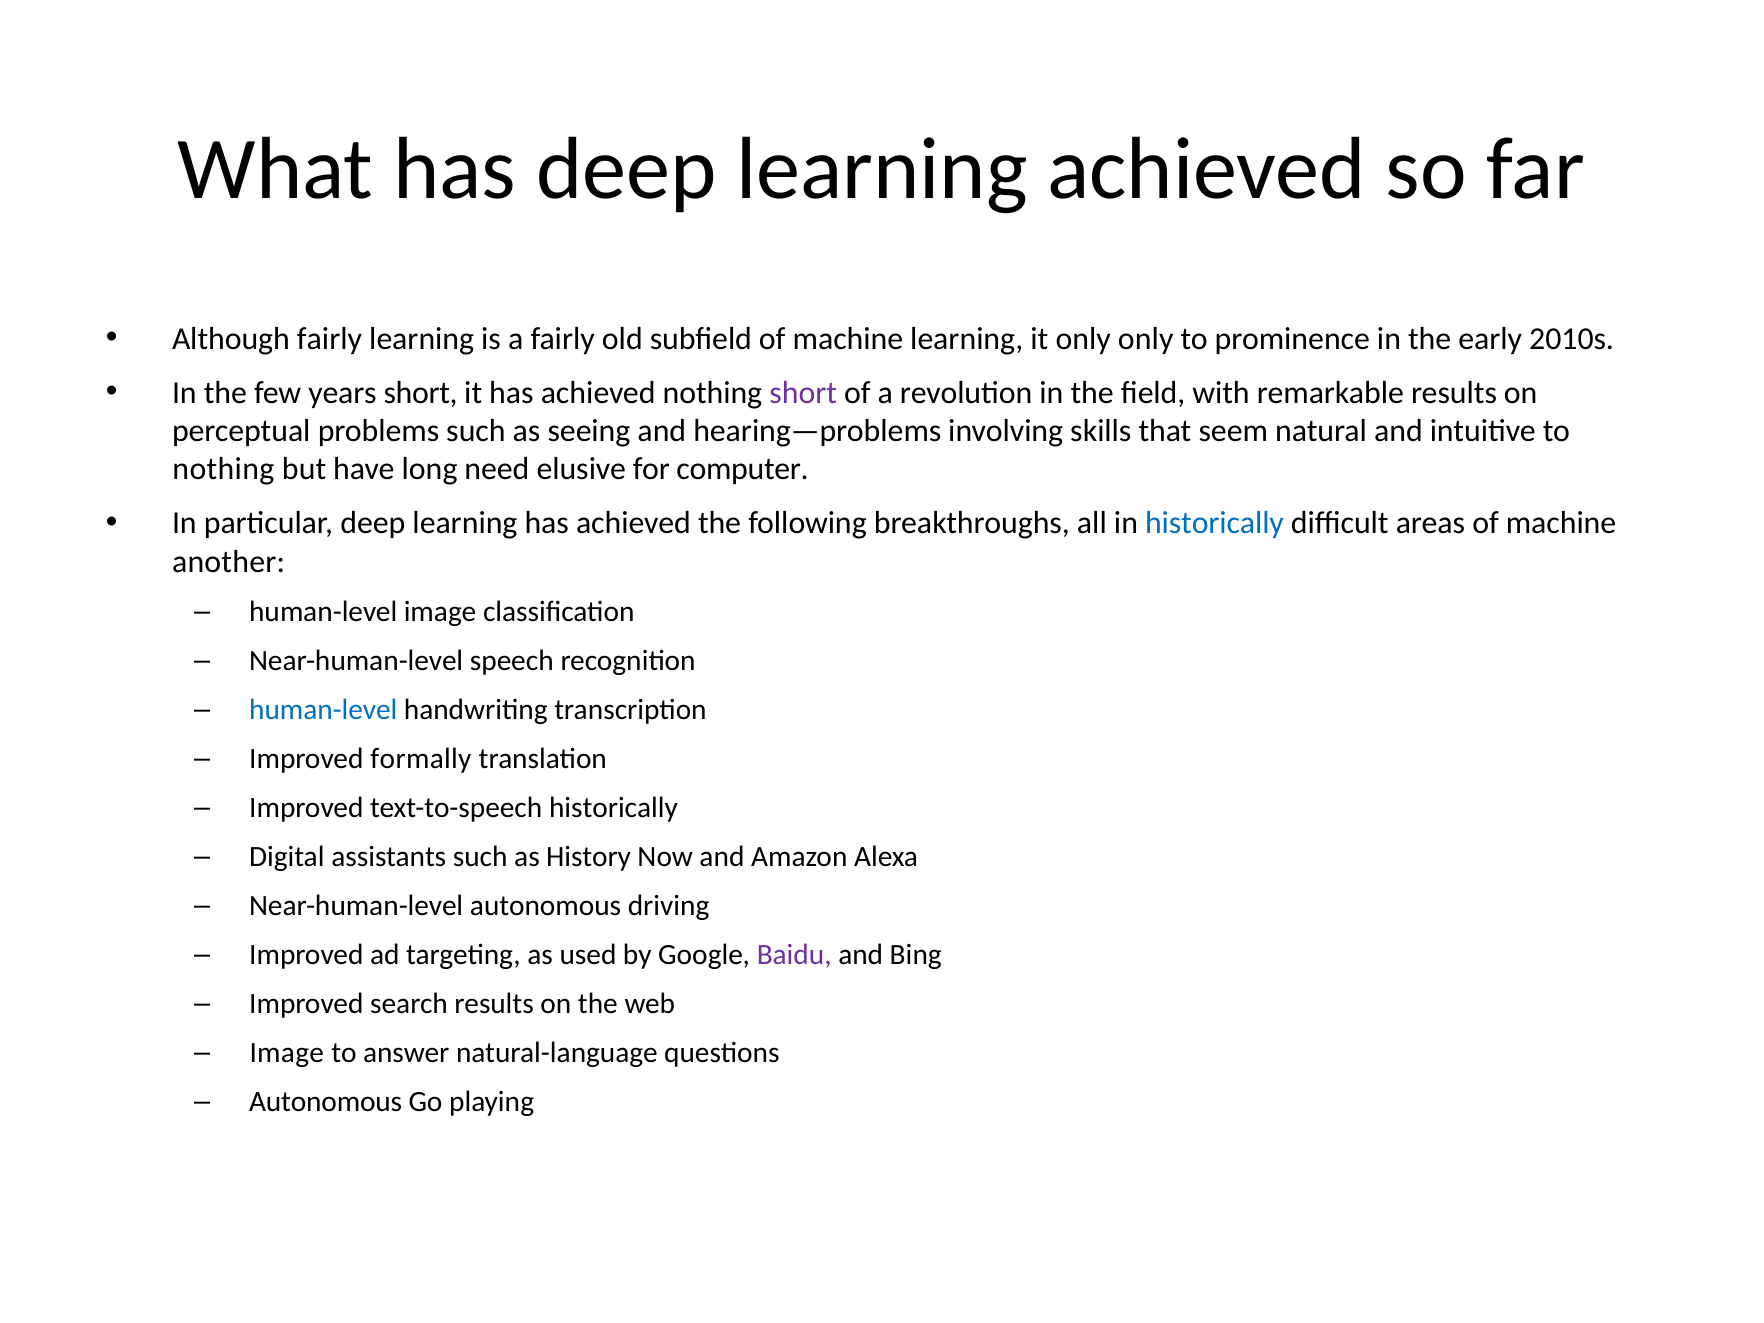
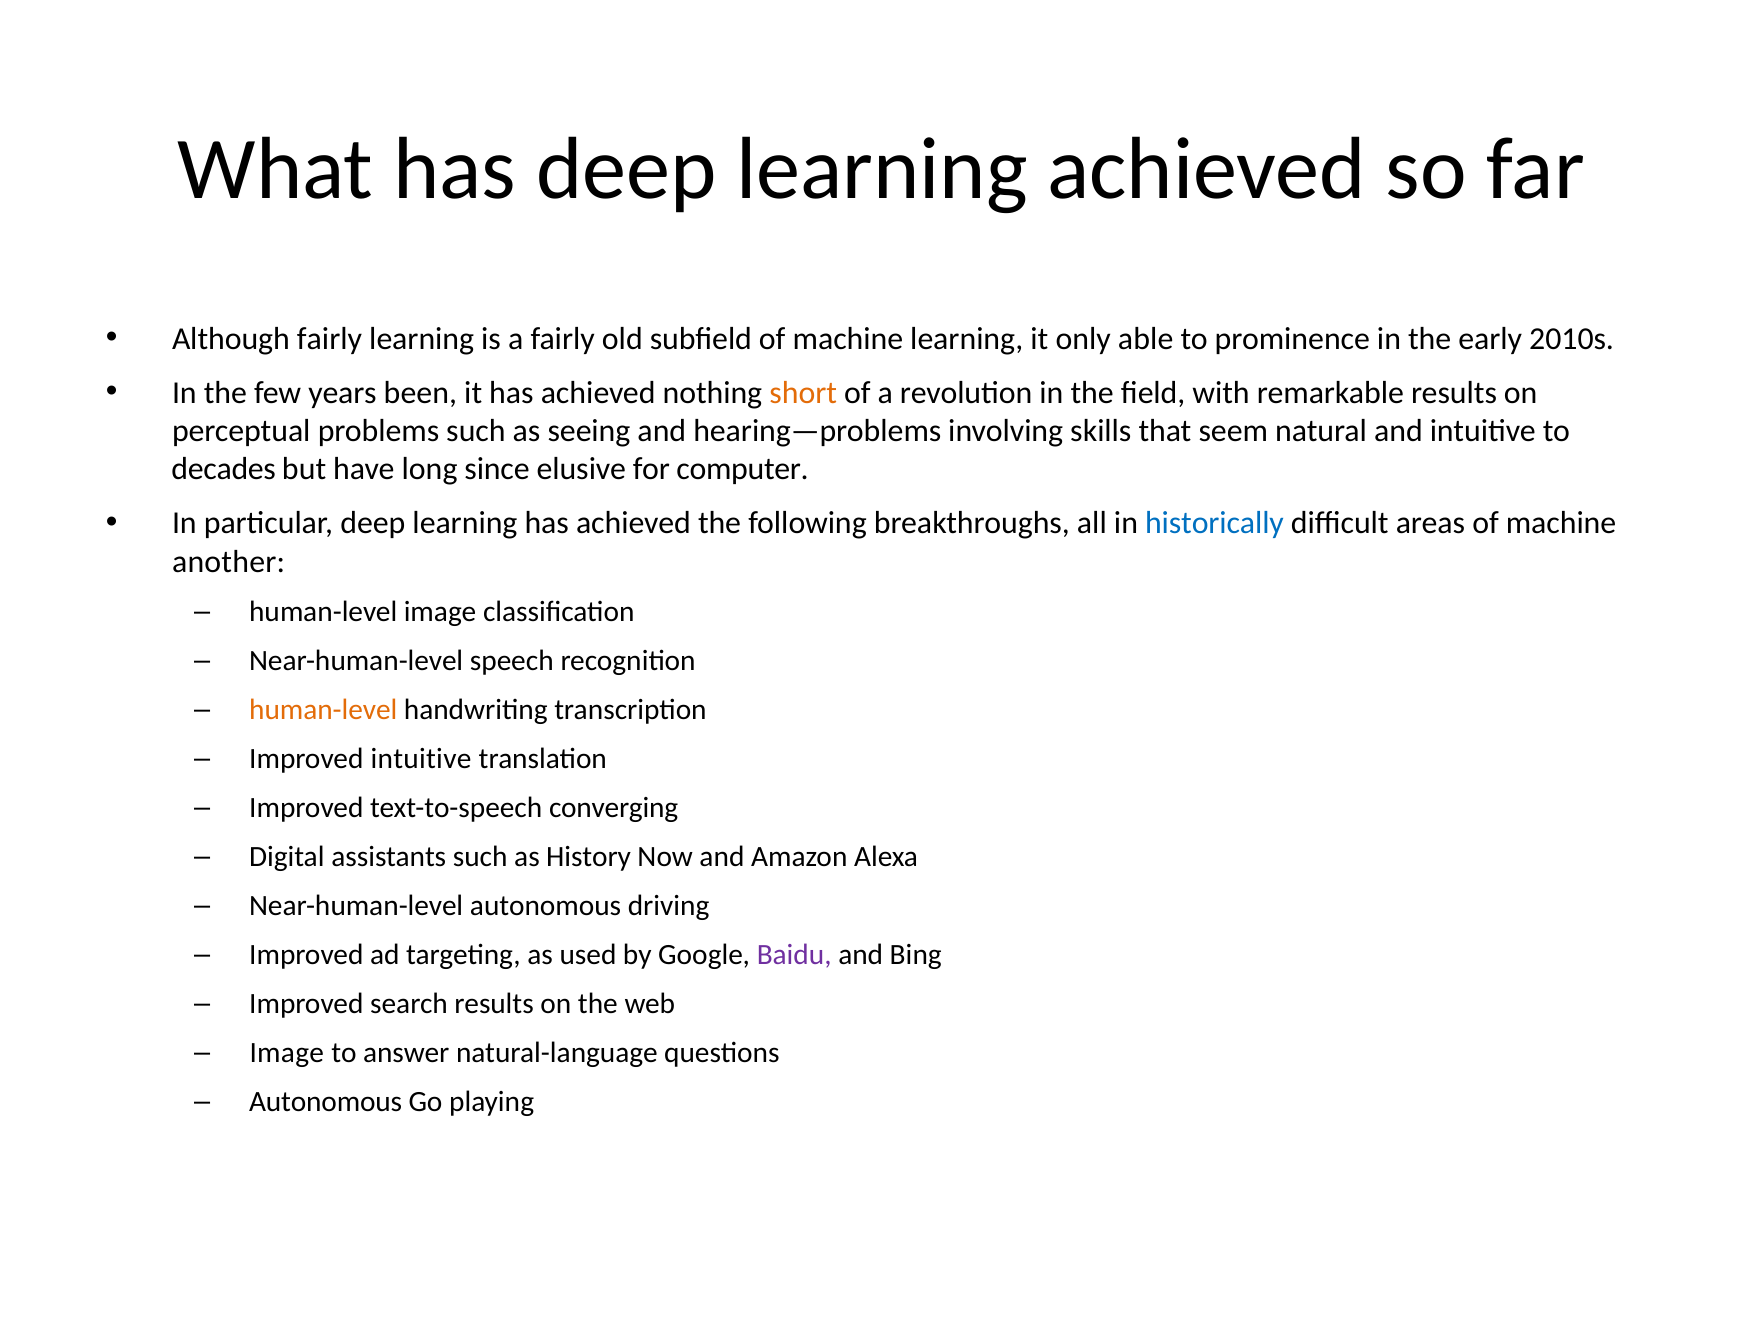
only only: only -> able (1146, 339)
years short: short -> been (420, 393)
short colour: purple -> orange (803, 393)
nothing: nothing -> decades (224, 469)
need: need -> since (497, 469)
human-level colour: blue -> orange (323, 710)
Improved formally: formally -> intuitive (421, 759)
text-to-speech historically: historically -> converging (614, 808)
